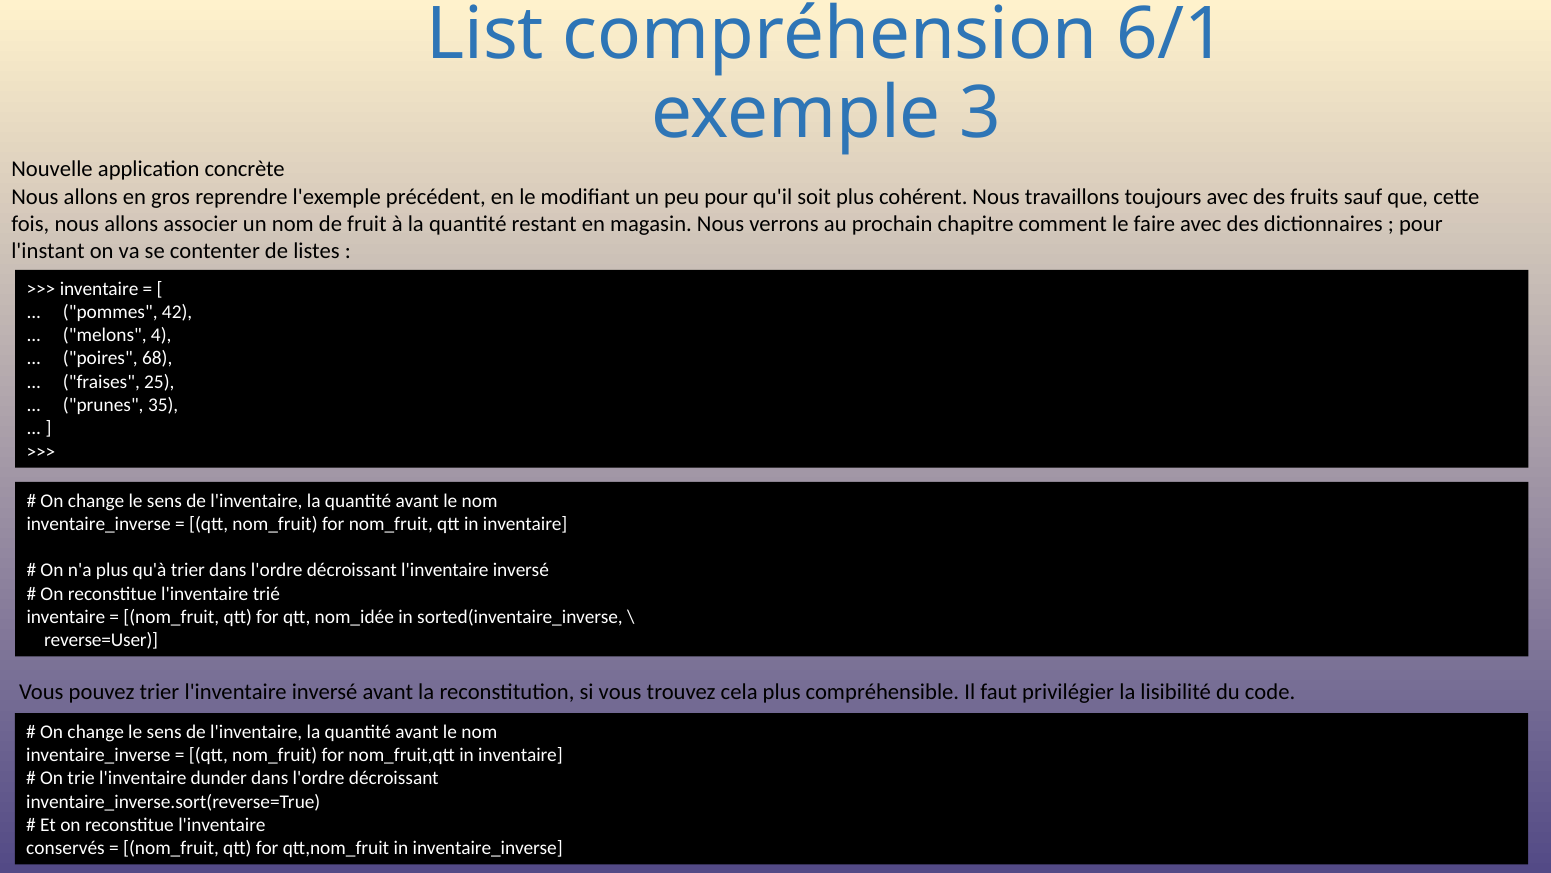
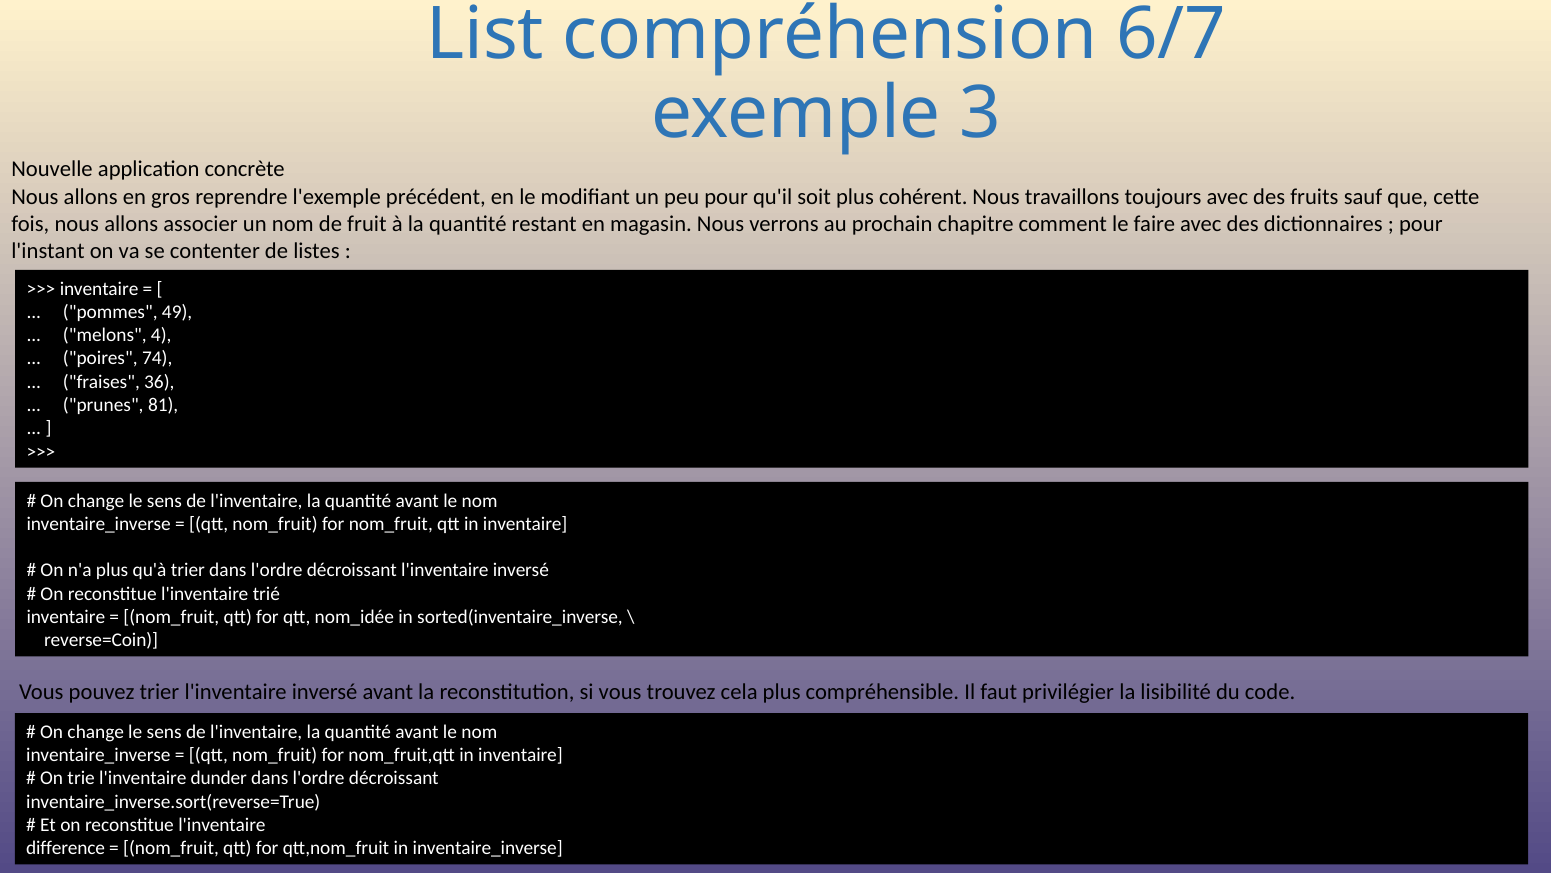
6/1: 6/1 -> 6/7 (1171, 35)
42: 42 -> 49 (177, 312)
68: 68 -> 74 (157, 358)
25: 25 -> 36 (159, 382)
35: 35 -> 81 (163, 405)
reverse=User: reverse=User -> reverse=Coin (101, 640)
conservés: conservés -> difference (66, 848)
